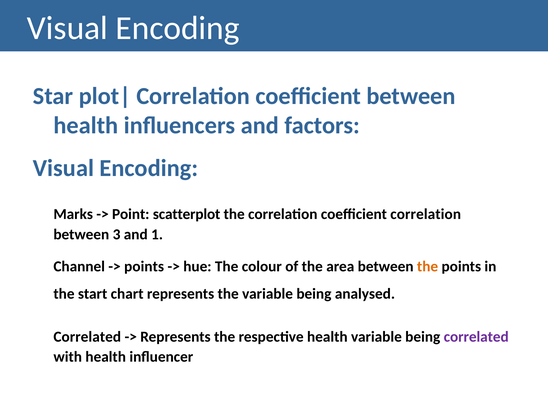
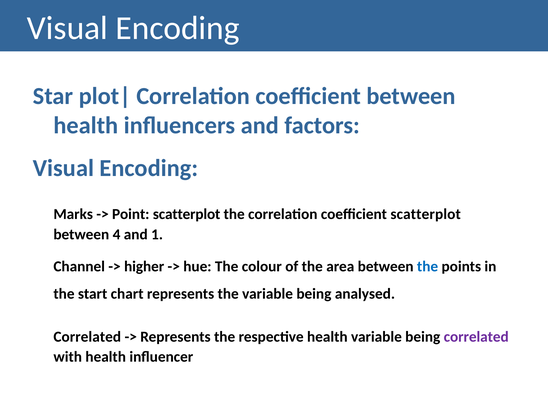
coefficient correlation: correlation -> scatterplot (426, 214)
3: 3 -> 4 (117, 234)
points: points -> higher (144, 266)
the colour: orange -> blue (428, 266)
